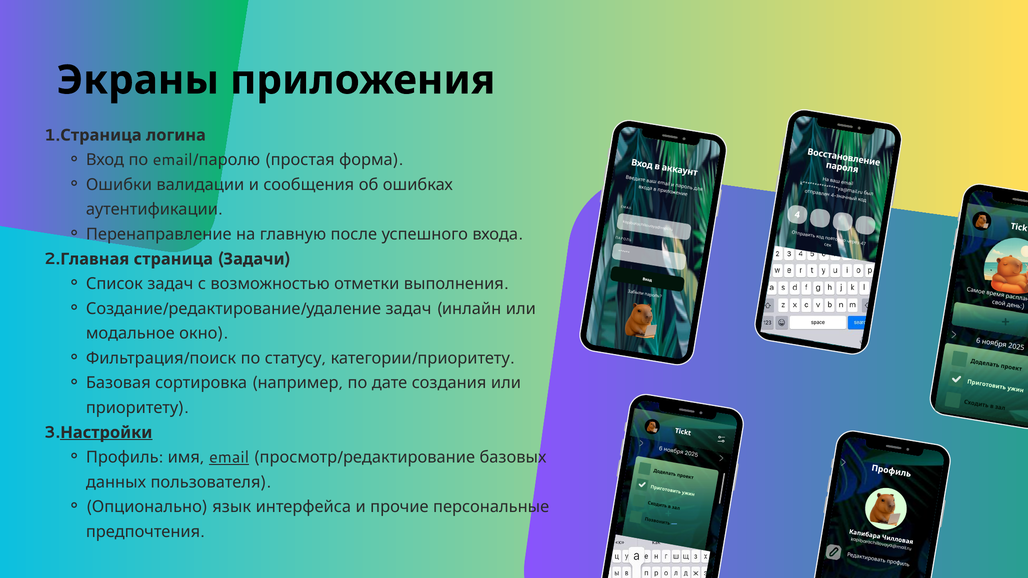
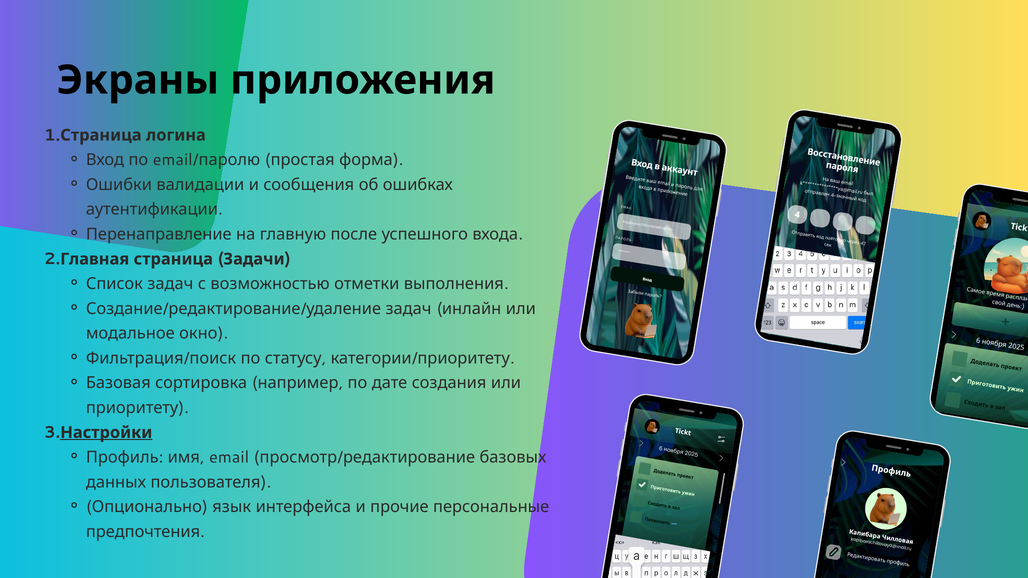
email underline: present -> none (229, 458)
